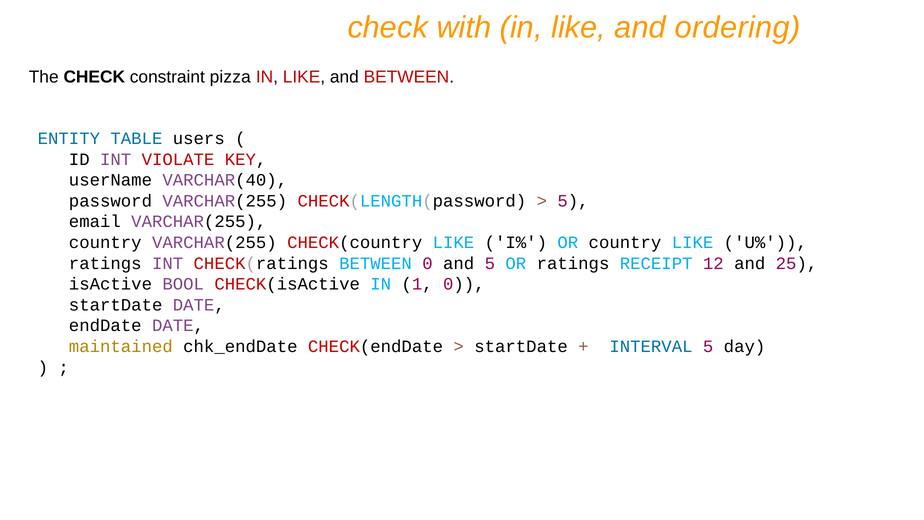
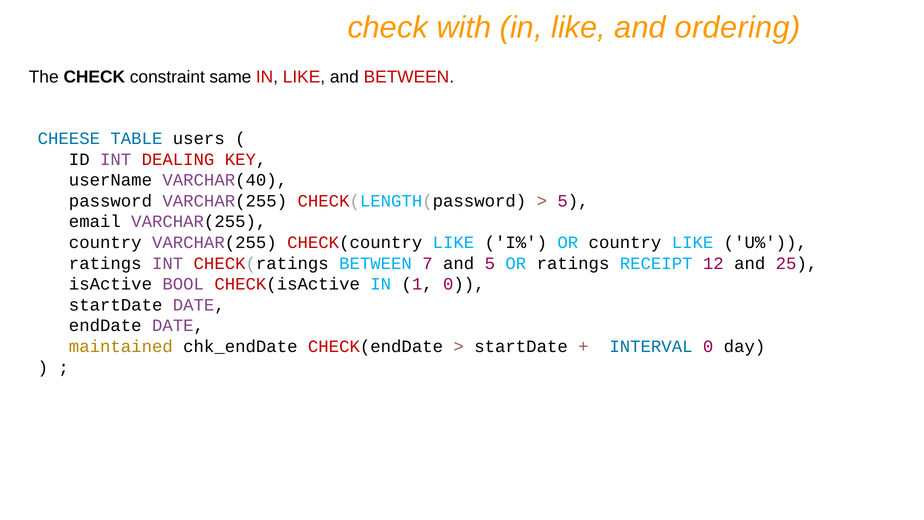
pizza: pizza -> same (230, 77)
ENTITY: ENTITY -> CHEESE (69, 138)
VIOLATE: VIOLATE -> DEALING (178, 159)
BETWEEN 0: 0 -> 7 (427, 263)
INTERVAL 5: 5 -> 0 (708, 346)
